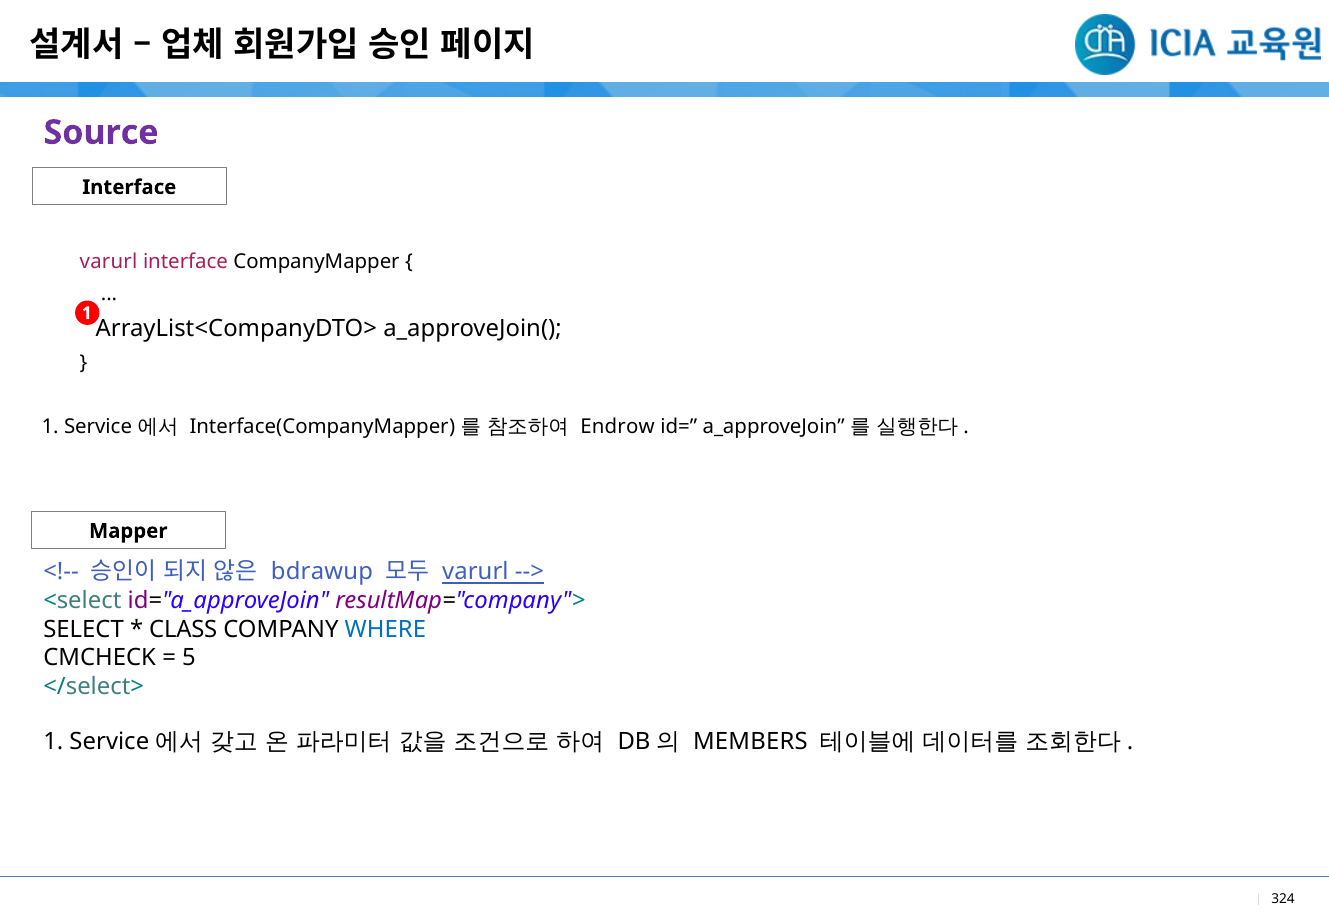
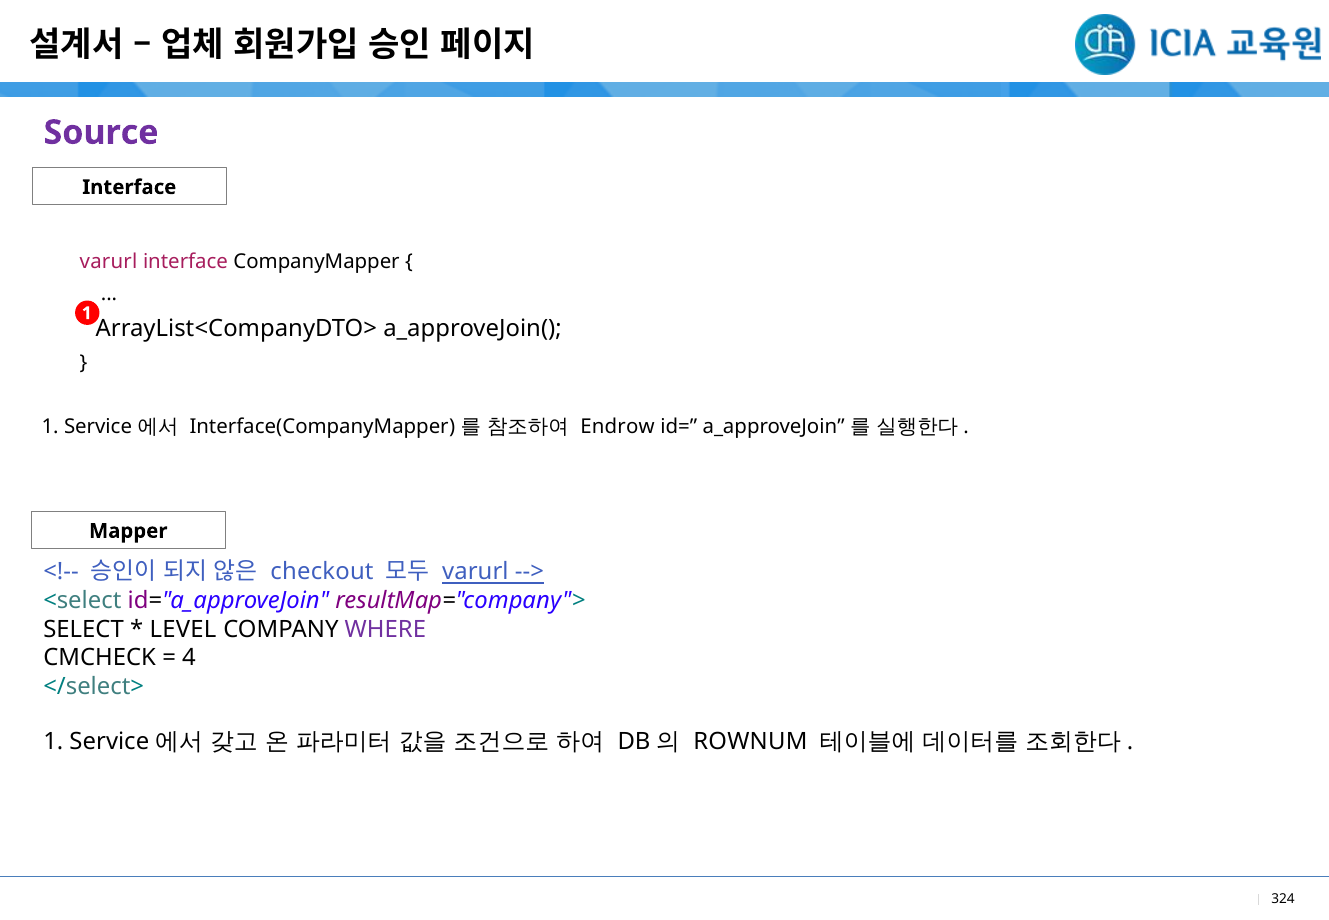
bdrawup: bdrawup -> checkout (322, 572)
CLASS: CLASS -> LEVEL (183, 629)
WHERE colour: blue -> purple (385, 629)
5: 5 -> 4 (189, 658)
MEMBERS: MEMBERS -> ROWNUM (750, 742)
